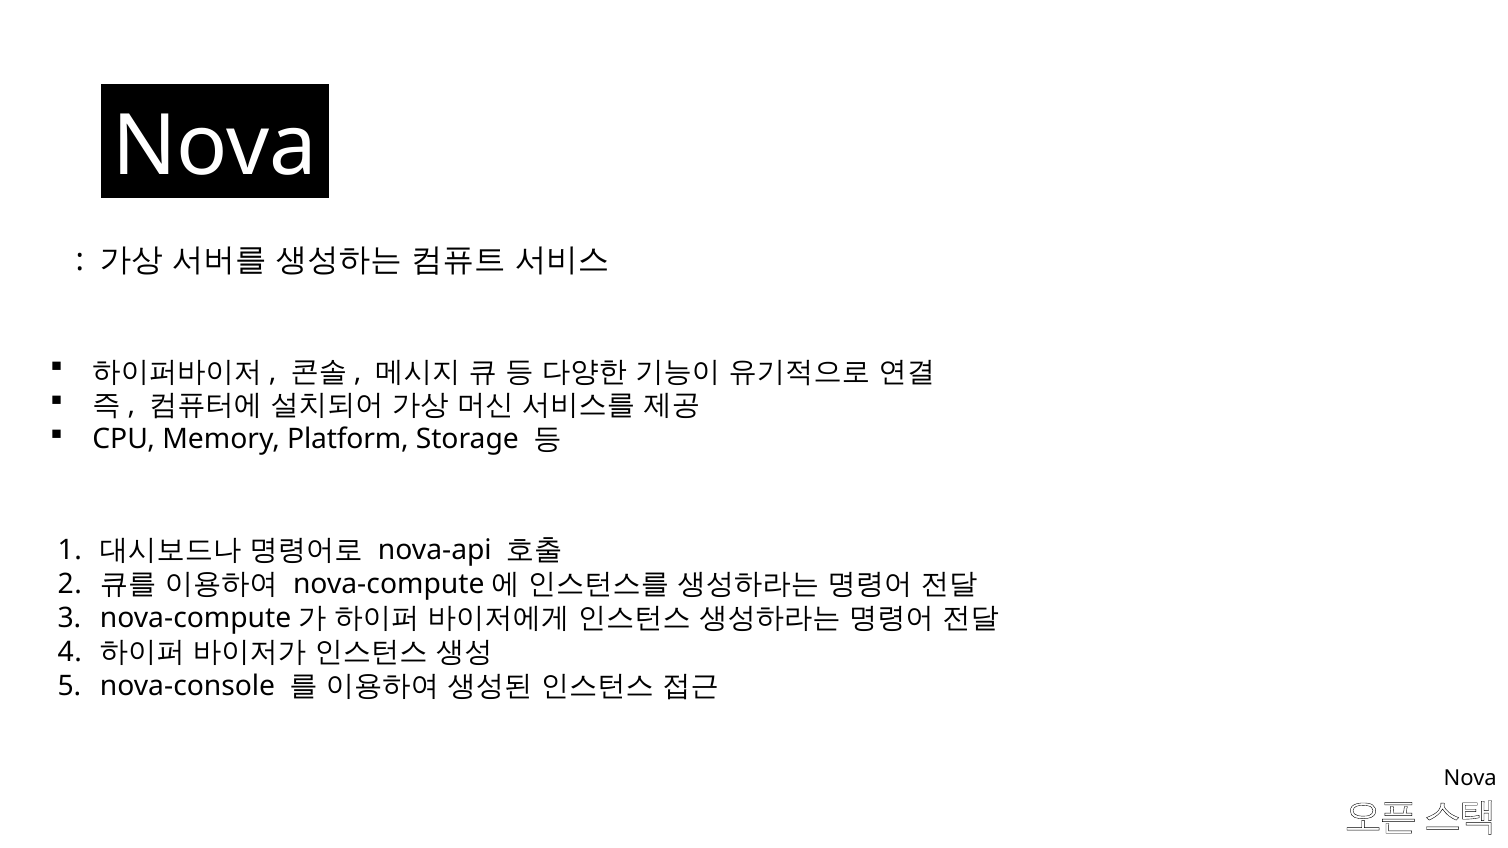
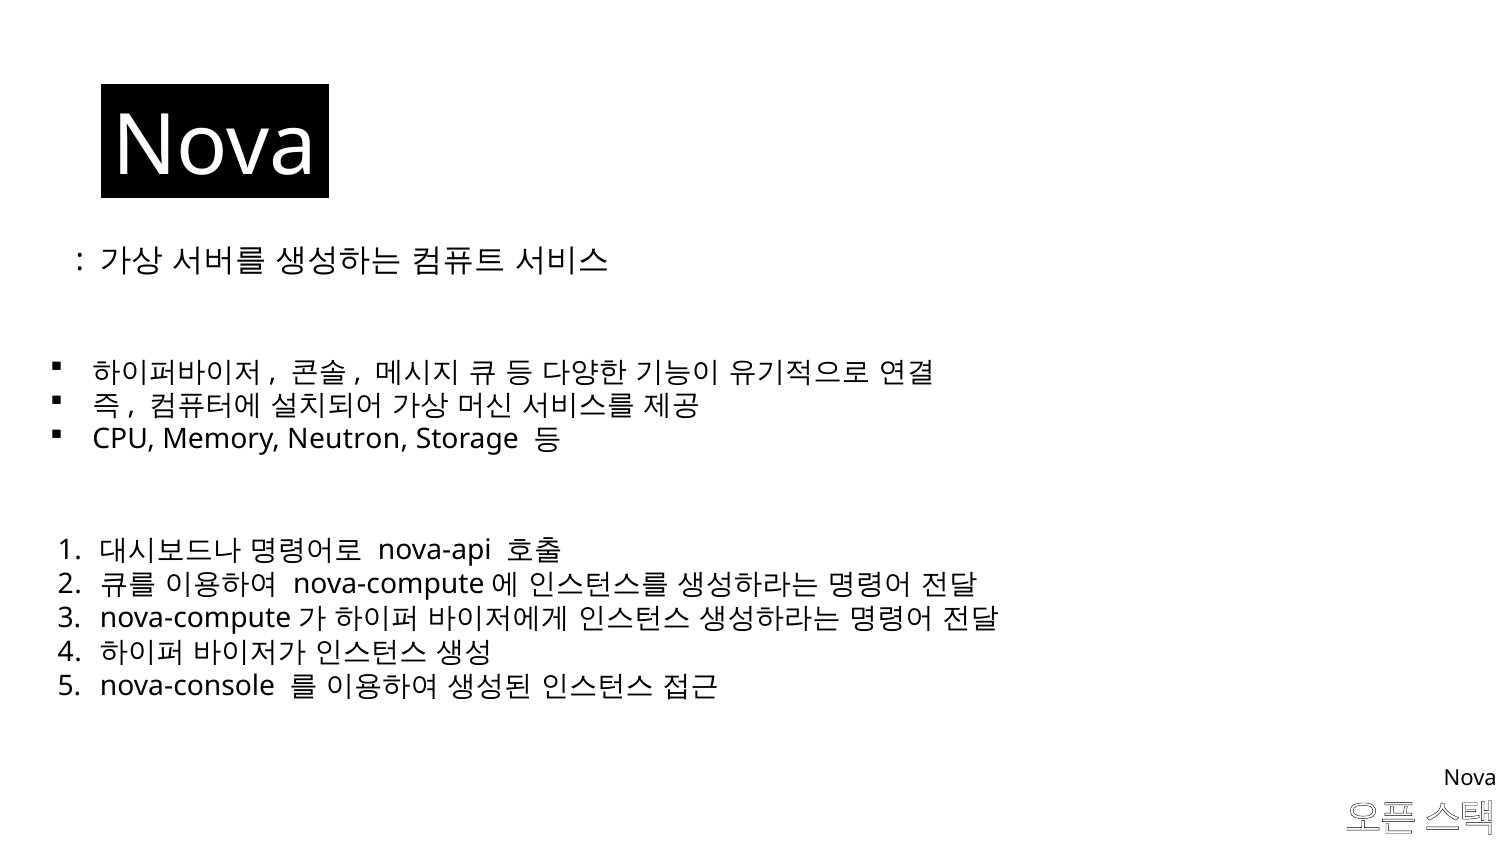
Platform: Platform -> Neutron (348, 440)
